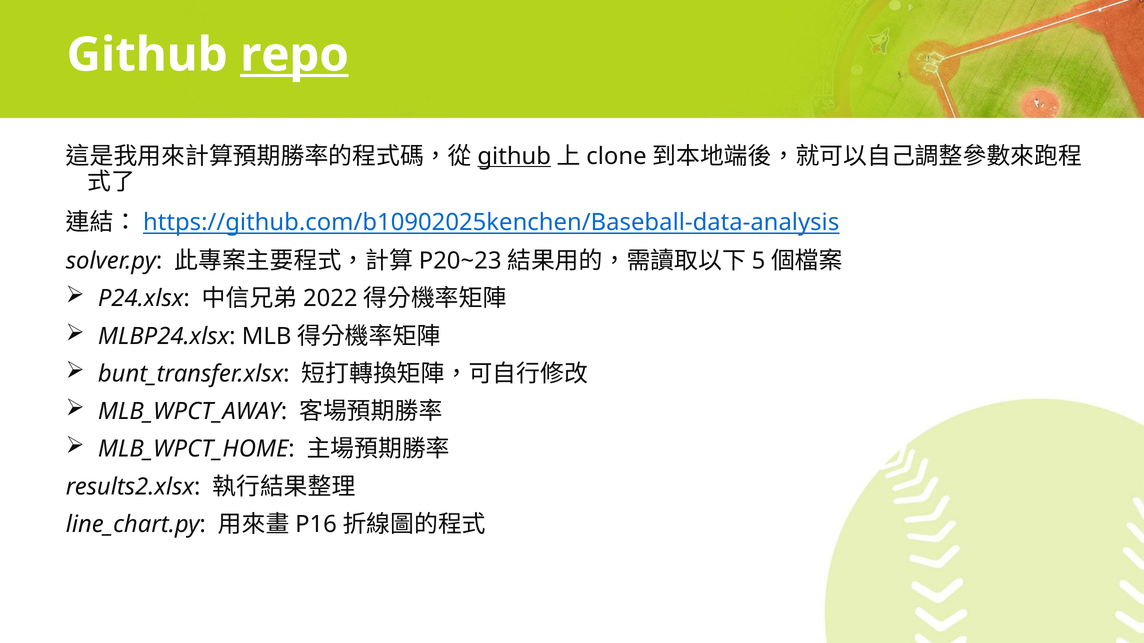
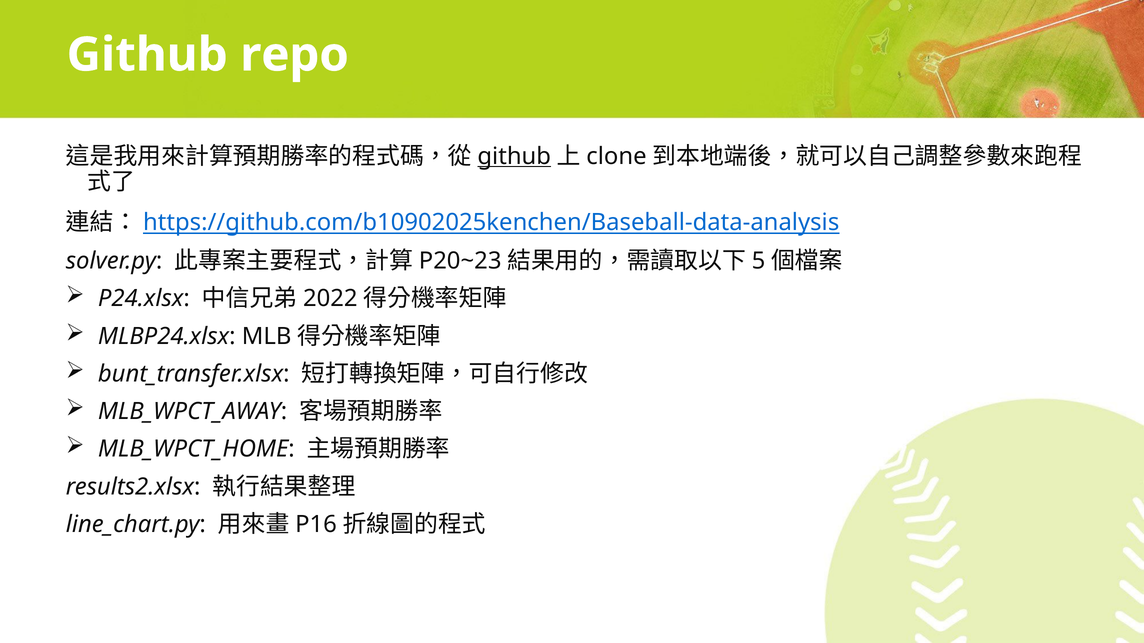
repo underline: present -> none (295, 55)
